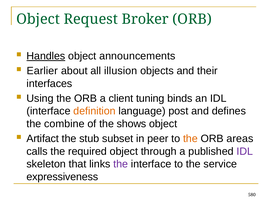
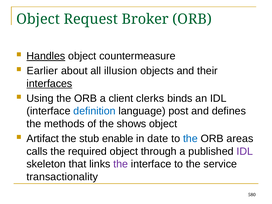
announcements: announcements -> countermeasure (137, 56)
interfaces underline: none -> present (49, 84)
tuning: tuning -> clerks (150, 98)
definition colour: orange -> blue (95, 111)
combine: combine -> methods (64, 124)
subset: subset -> enable (118, 139)
peer: peer -> date (158, 139)
the colour: orange -> blue (190, 139)
expressiveness: expressiveness -> transactionality (62, 177)
